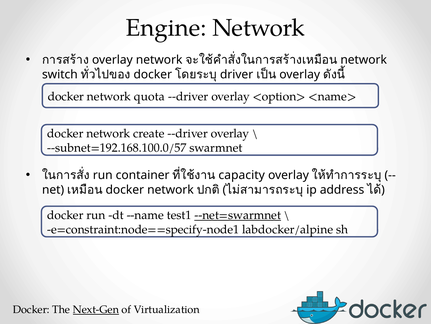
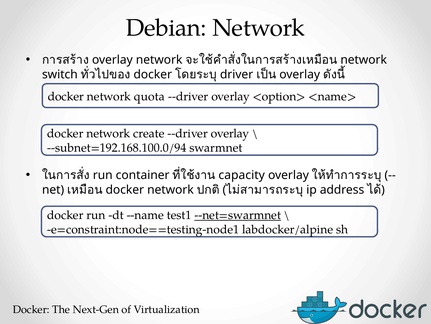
Engine: Engine -> Debian (166, 28)
--subnet=192.168.100.0/57: --subnet=192.168.100.0/57 -> --subnet=192.168.100.0/94 (117, 148)
e=constraint:node==specify-node1: e=constraint:node==specify-node1 -> e=constraint:node==testing-node1 (143, 229)
Next-Gen underline: present -> none (96, 309)
